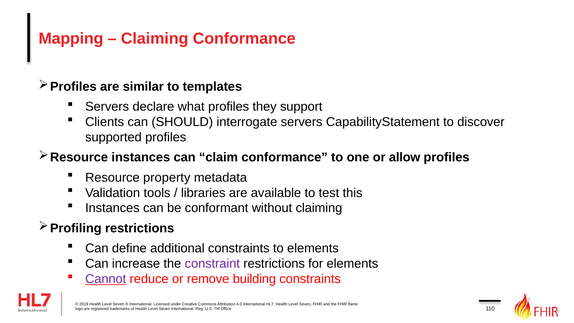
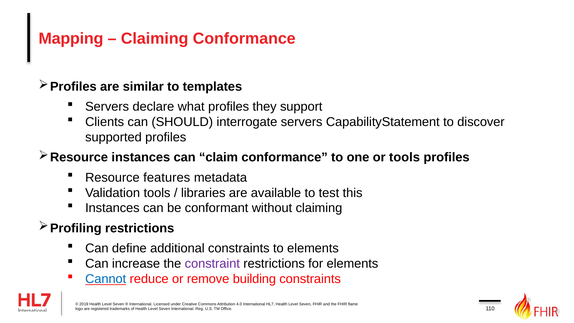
or allow: allow -> tools (405, 157)
property: property -> features (167, 177)
Cannot colour: purple -> blue (106, 279)
